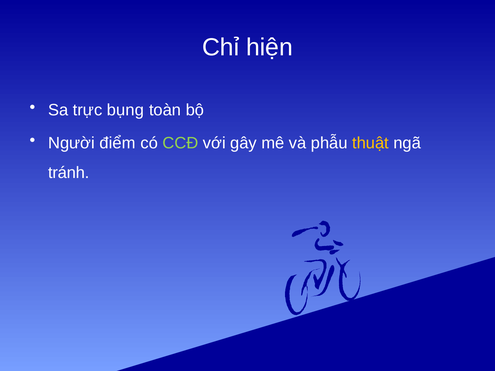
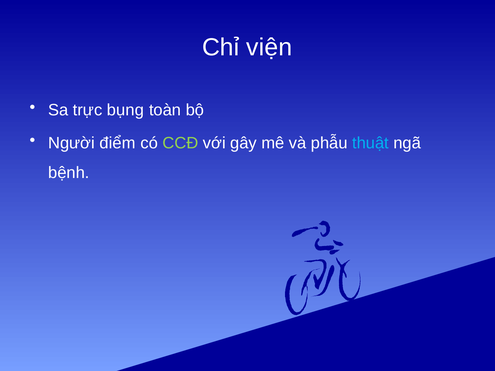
hiện: hiện -> viện (269, 48)
thuật colour: yellow -> light blue (371, 143)
tránh: tránh -> bệnh (69, 173)
